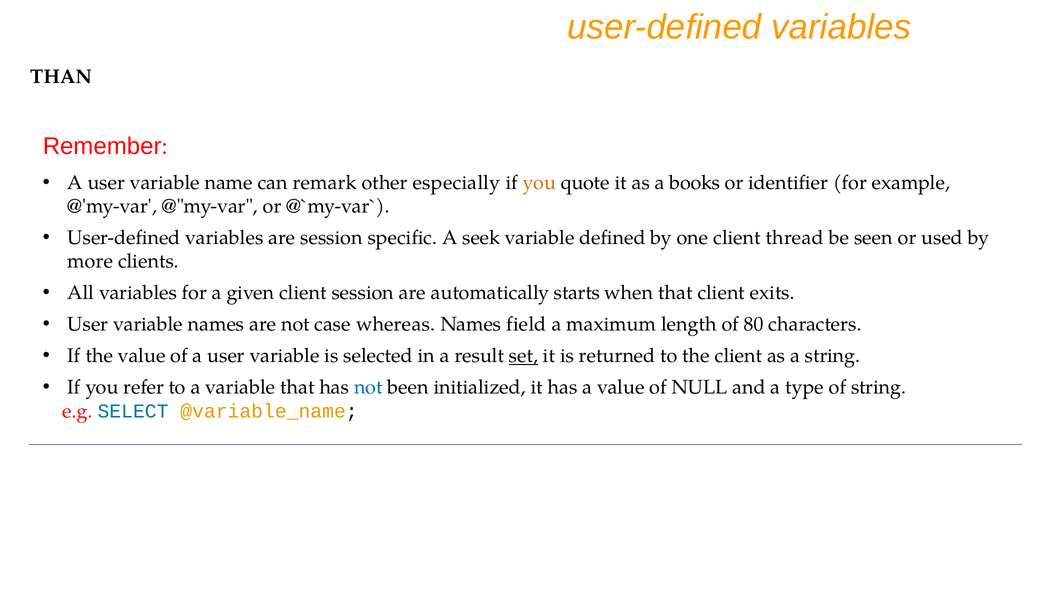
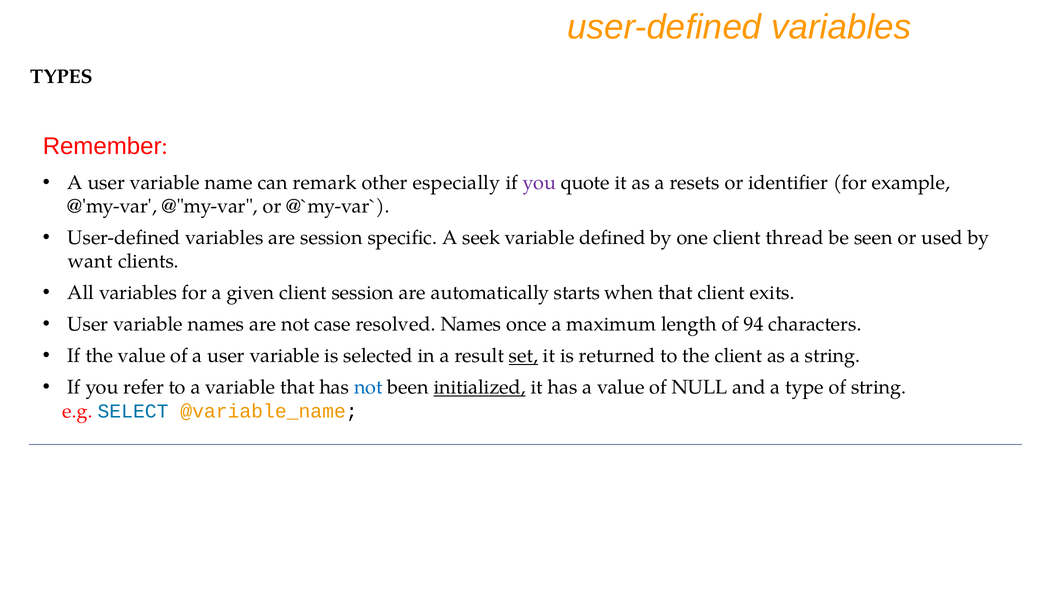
THAN: THAN -> TYPES (62, 77)
you colour: orange -> purple (539, 183)
books: books -> resets (695, 183)
more: more -> want (90, 261)
whereas: whereas -> resolved (396, 325)
field: field -> once (527, 325)
80: 80 -> 94 (754, 325)
initialized underline: none -> present (480, 388)
